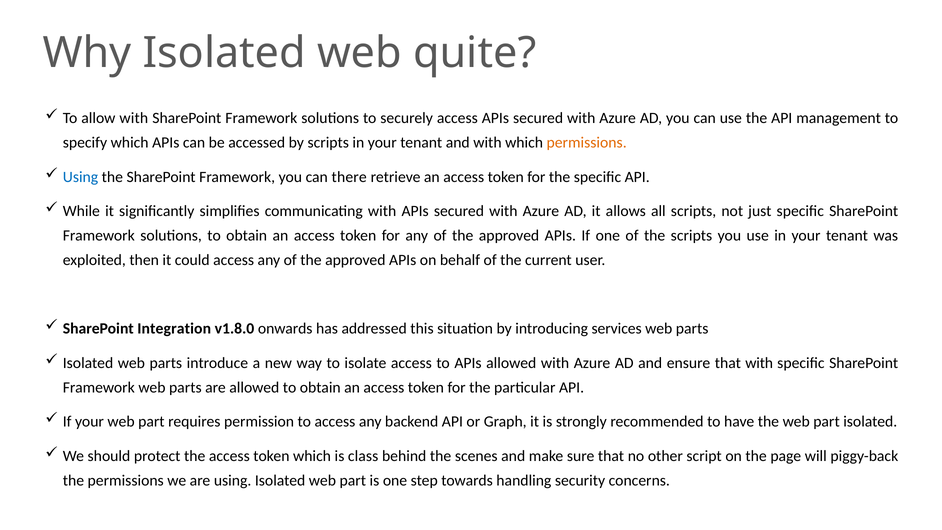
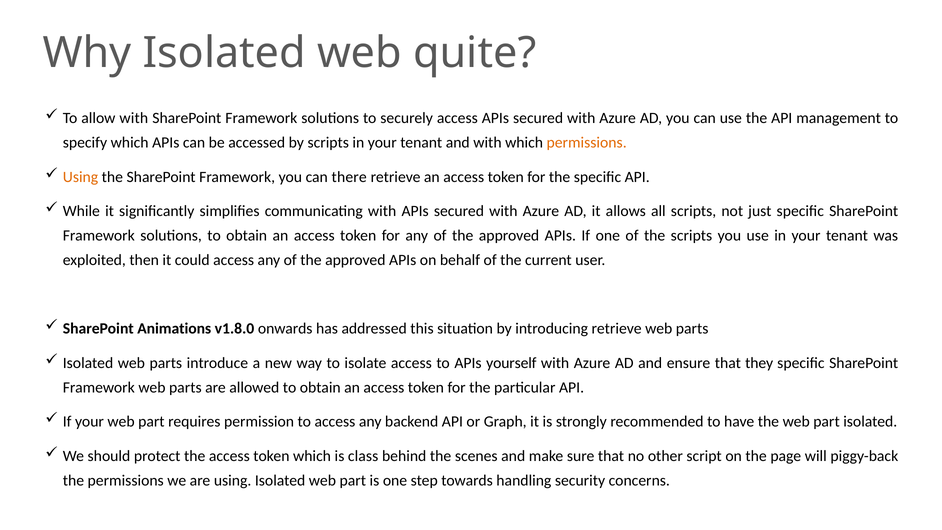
Using colour: blue -> orange (81, 177)
Integration: Integration -> Animations (174, 329)
introducing services: services -> retrieve (617, 329)
APIs allowed: allowed -> yourself (511, 363)
that with: with -> they (759, 363)
